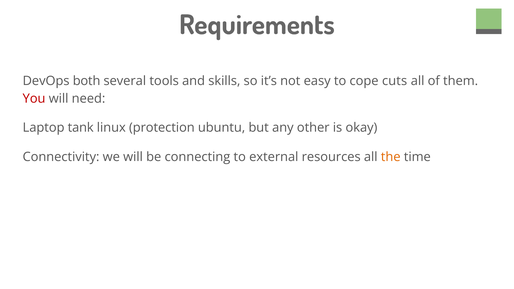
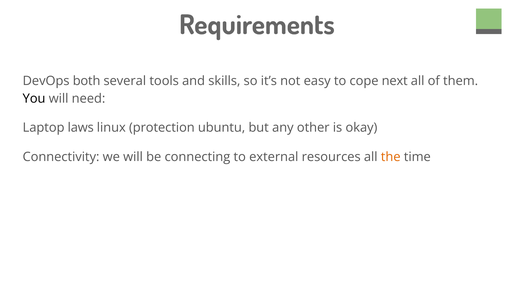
cuts: cuts -> next (395, 81)
You colour: red -> black (34, 99)
tank: tank -> laws (81, 128)
